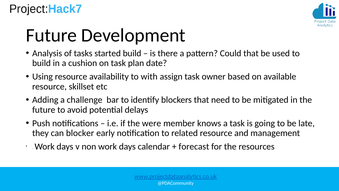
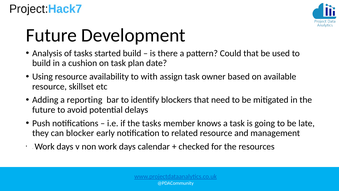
challenge: challenge -> reporting (85, 100)
the were: were -> tasks (152, 123)
forecast: forecast -> checked (194, 146)
